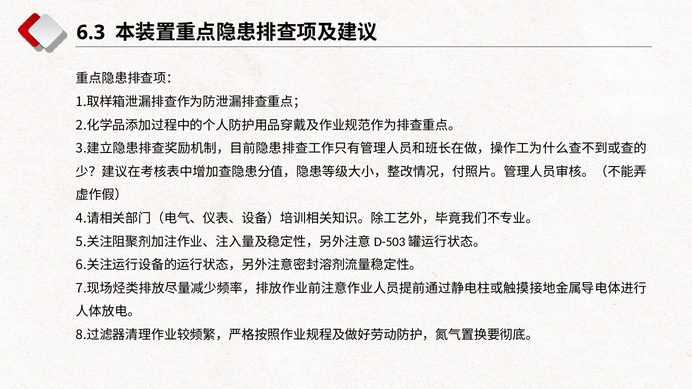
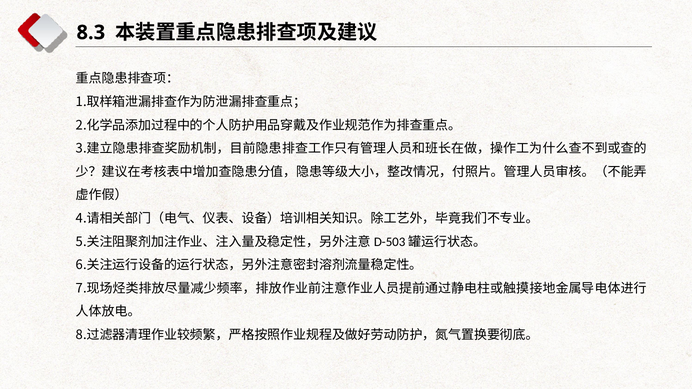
6.3: 6.3 -> 8.3 (91, 33)
